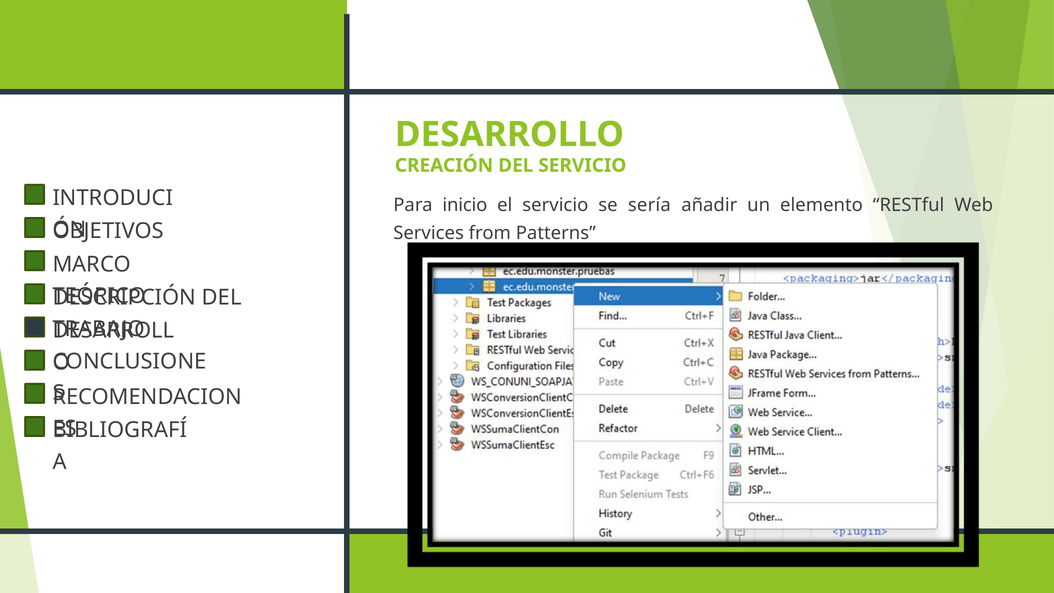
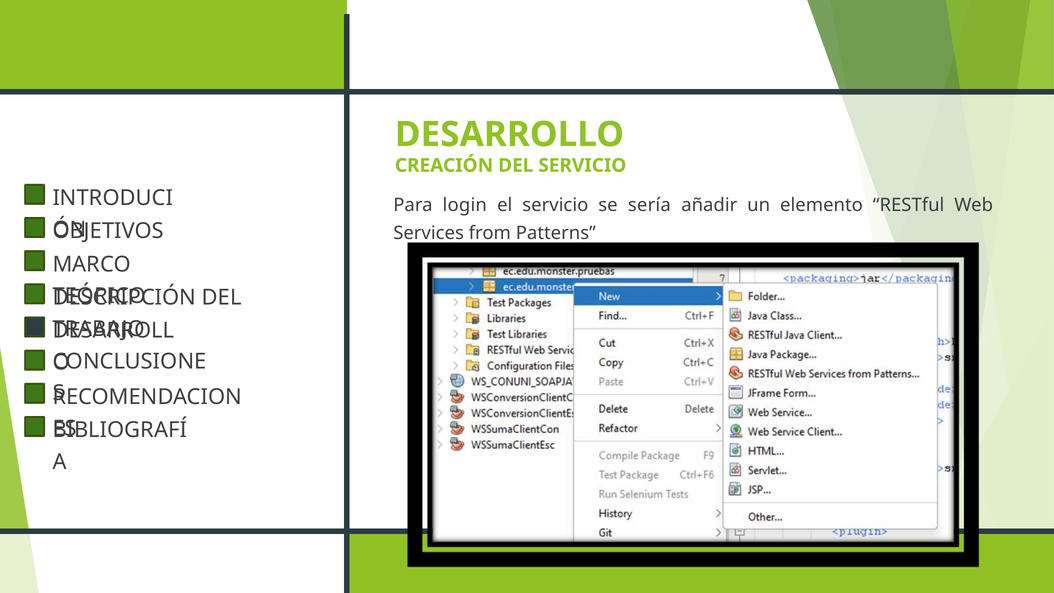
inicio: inicio -> login (465, 205)
